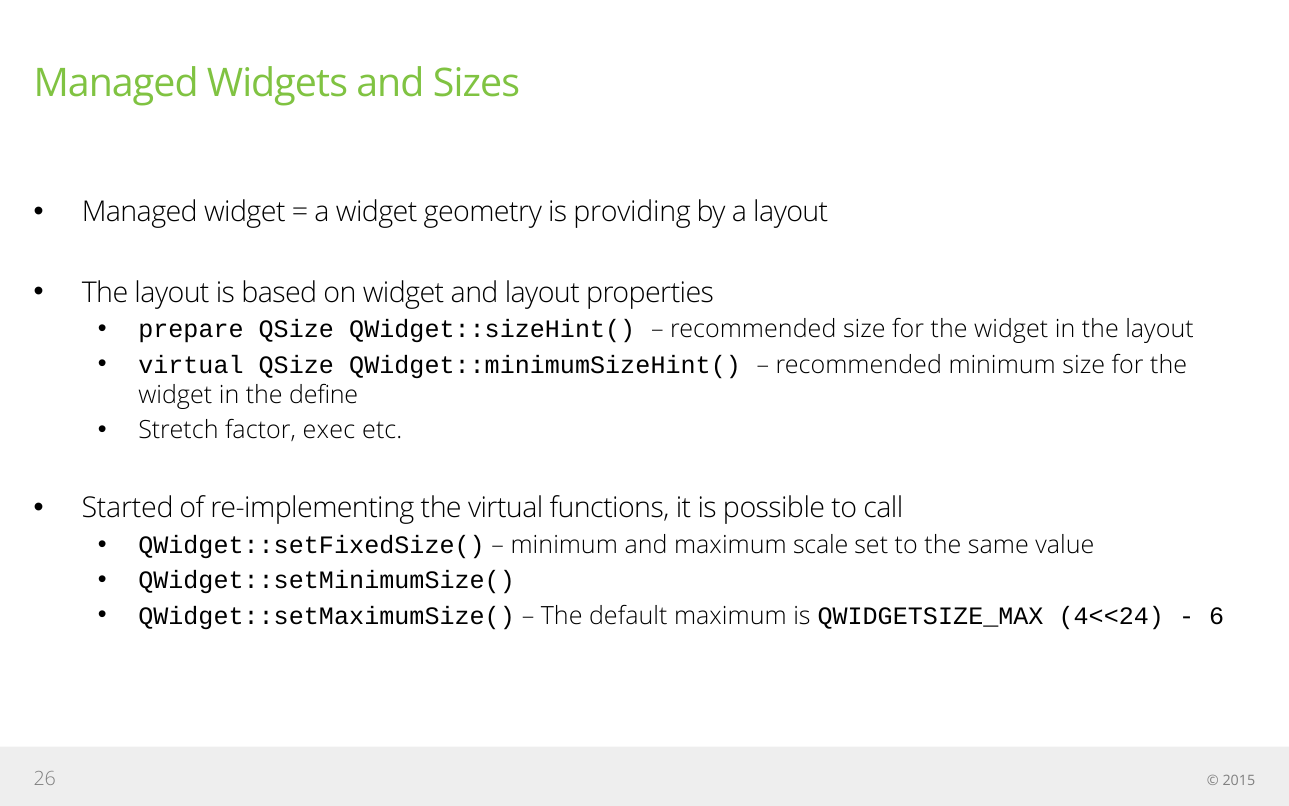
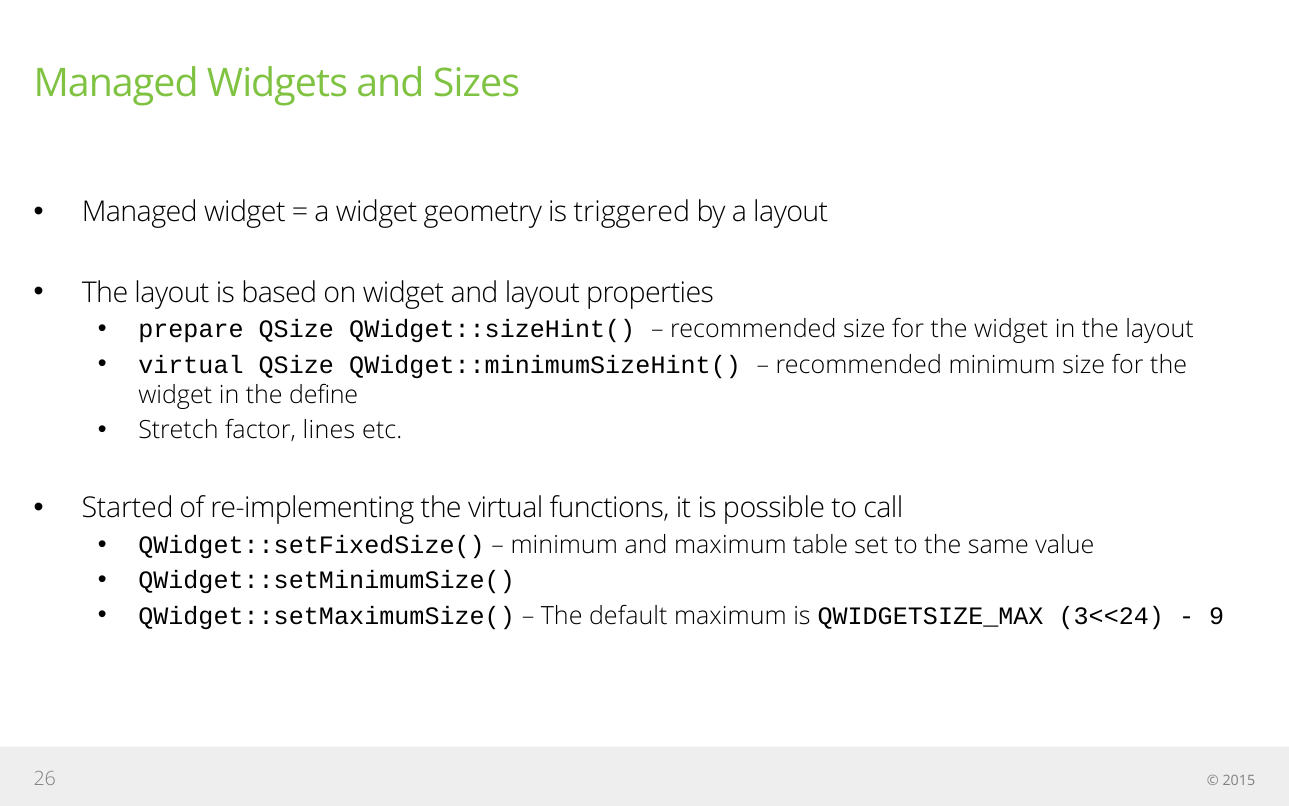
providing: providing -> triggered (632, 212)
exec: exec -> lines (329, 430)
scale: scale -> table (821, 545)
4<<24: 4<<24 -> 3<<24 (1111, 616)
6: 6 -> 9 (1217, 616)
